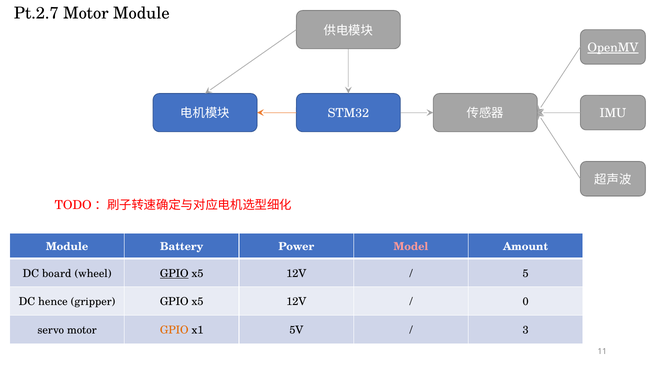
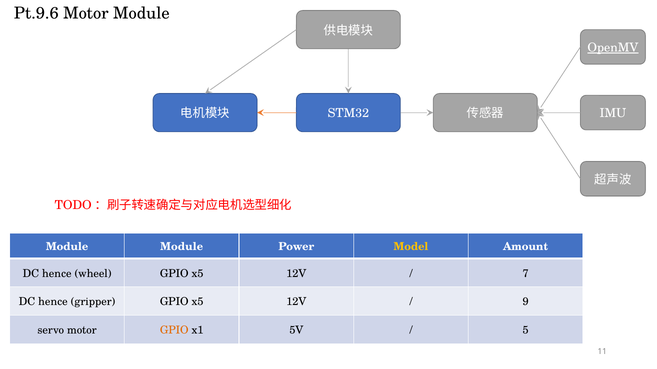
Pt.2.7: Pt.2.7 -> Pt.9.6 (36, 13)
Battery: Battery -> Module (182, 247)
Model colour: pink -> yellow (411, 247)
board: board -> hence (57, 274)
GPIO underline: present -> none (174, 274)
5: 5 -> 7 (526, 274)
0: 0 -> 9 (526, 302)
3: 3 -> 5 (526, 331)
